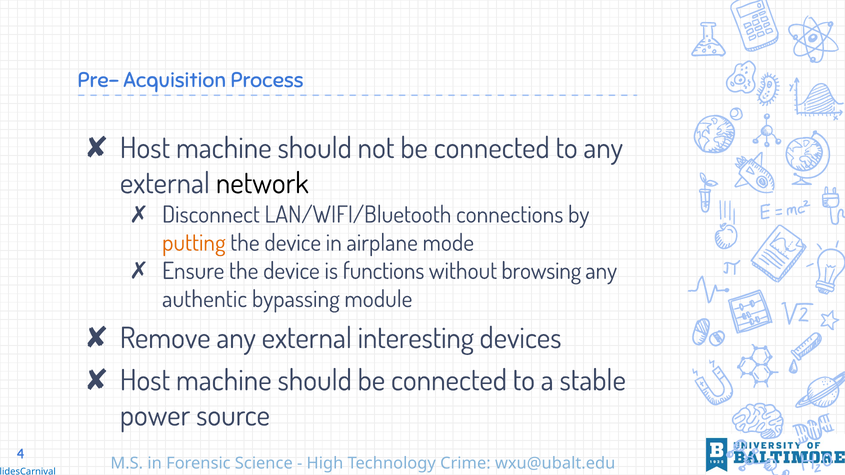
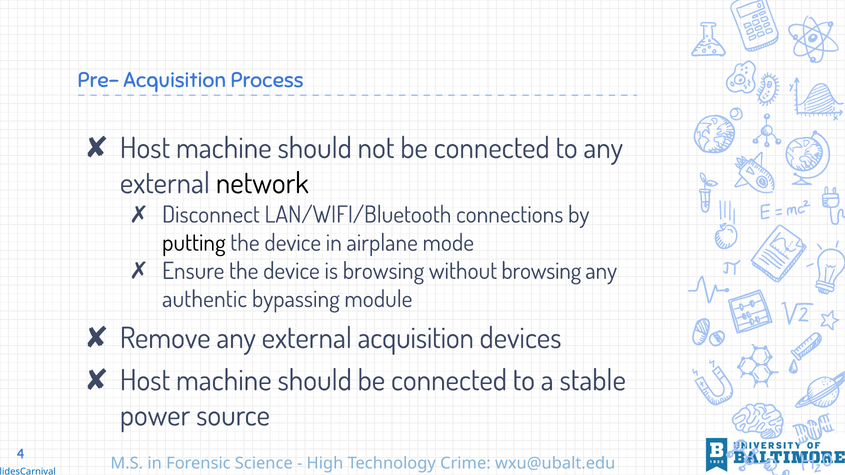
putting colour: orange -> black (194, 243)
is functions: functions -> browsing (383, 271)
external interesting: interesting -> acquisition (416, 339)
